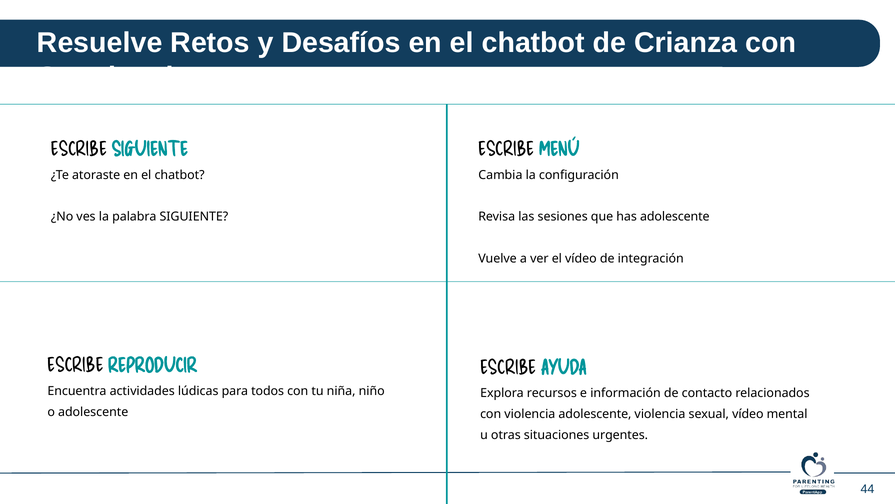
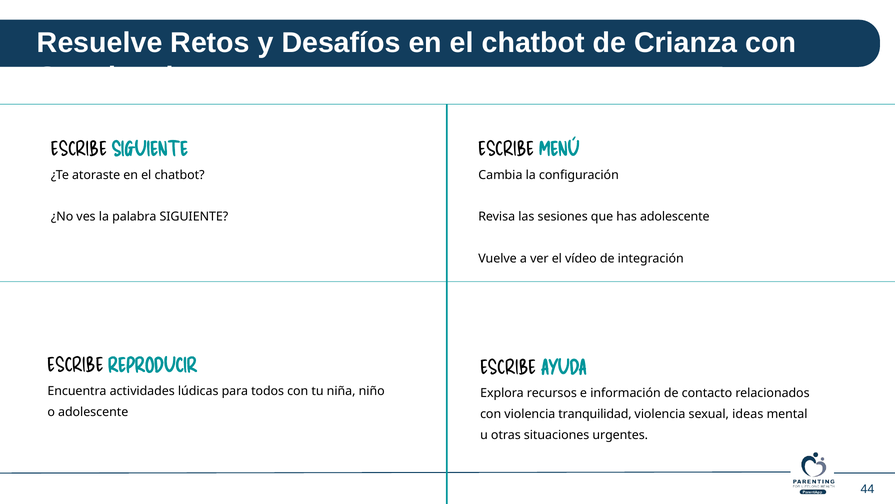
violencia adolescente: adolescente -> tranquilidad (595, 414)
sexual vídeo: vídeo -> ideas (748, 414)
